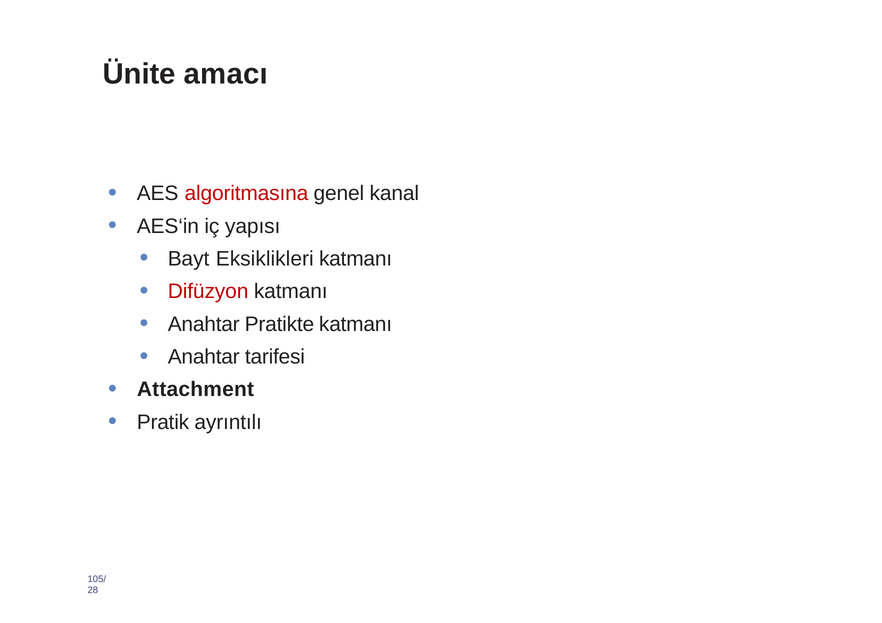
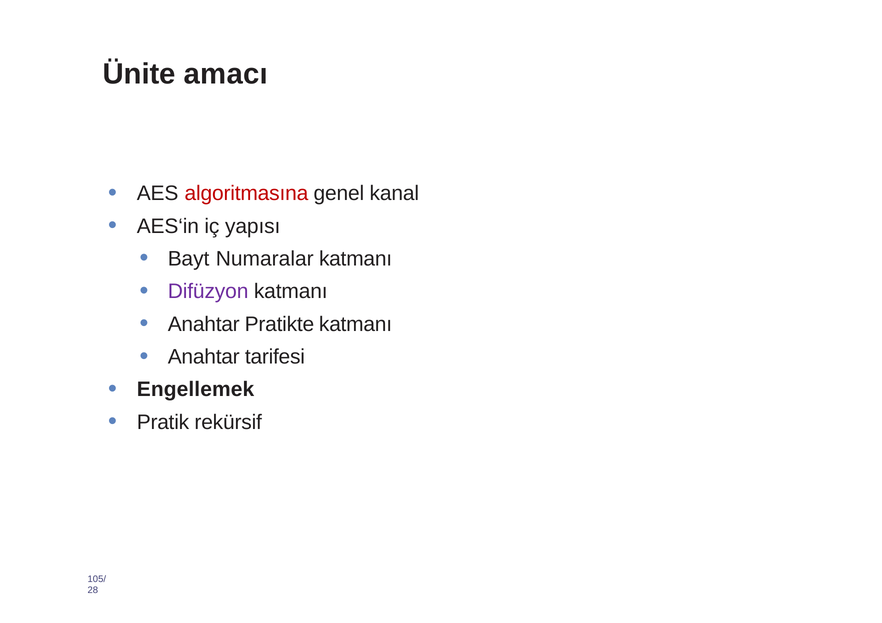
Eksiklikleri: Eksiklikleri -> Numaralar (265, 259)
Difüzyon colour: red -> purple (208, 292)
Attachment: Attachment -> Engellemek (196, 390)
ayrıntılı: ayrıntılı -> rekürsif (228, 422)
